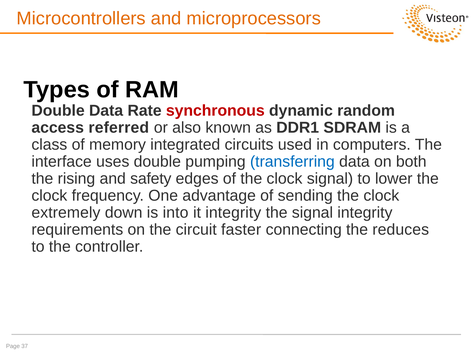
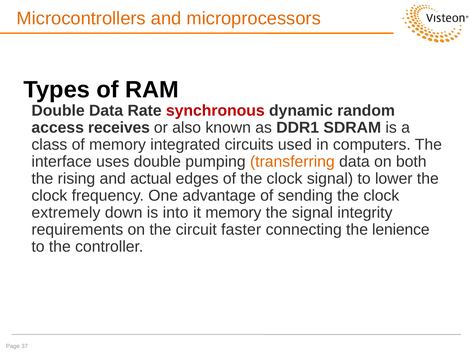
referred: referred -> receives (119, 128)
transferring colour: blue -> orange (292, 162)
safety: safety -> actual (151, 179)
it integrity: integrity -> memory (233, 213)
reduces: reduces -> lenience (401, 230)
